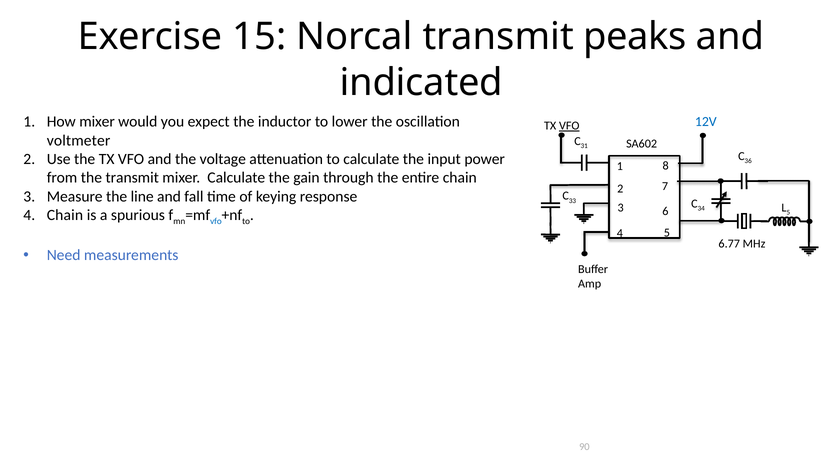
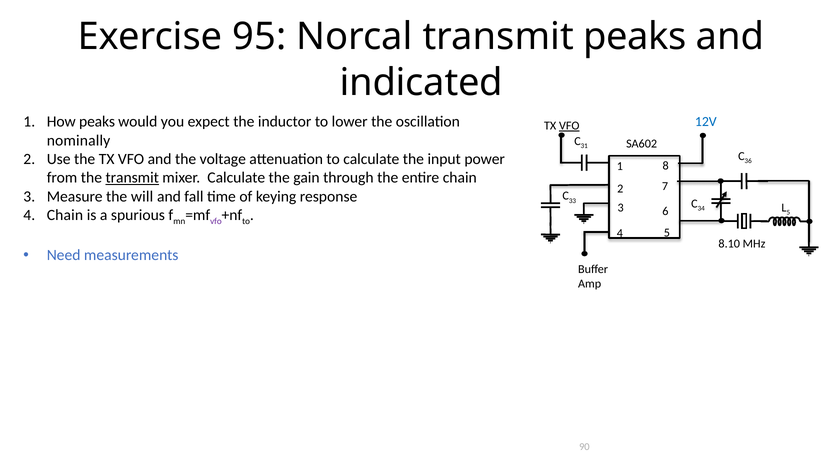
15: 15 -> 95 (259, 37)
How mixer: mixer -> peaks (97, 122)
voltmeter: voltmeter -> nominally (79, 140)
transmit underline: none -> present (132, 178)
line: line -> will (142, 197)
vfo colour: blue -> purple (216, 221)
6.77: 6.77 -> 8.10 (729, 244)
